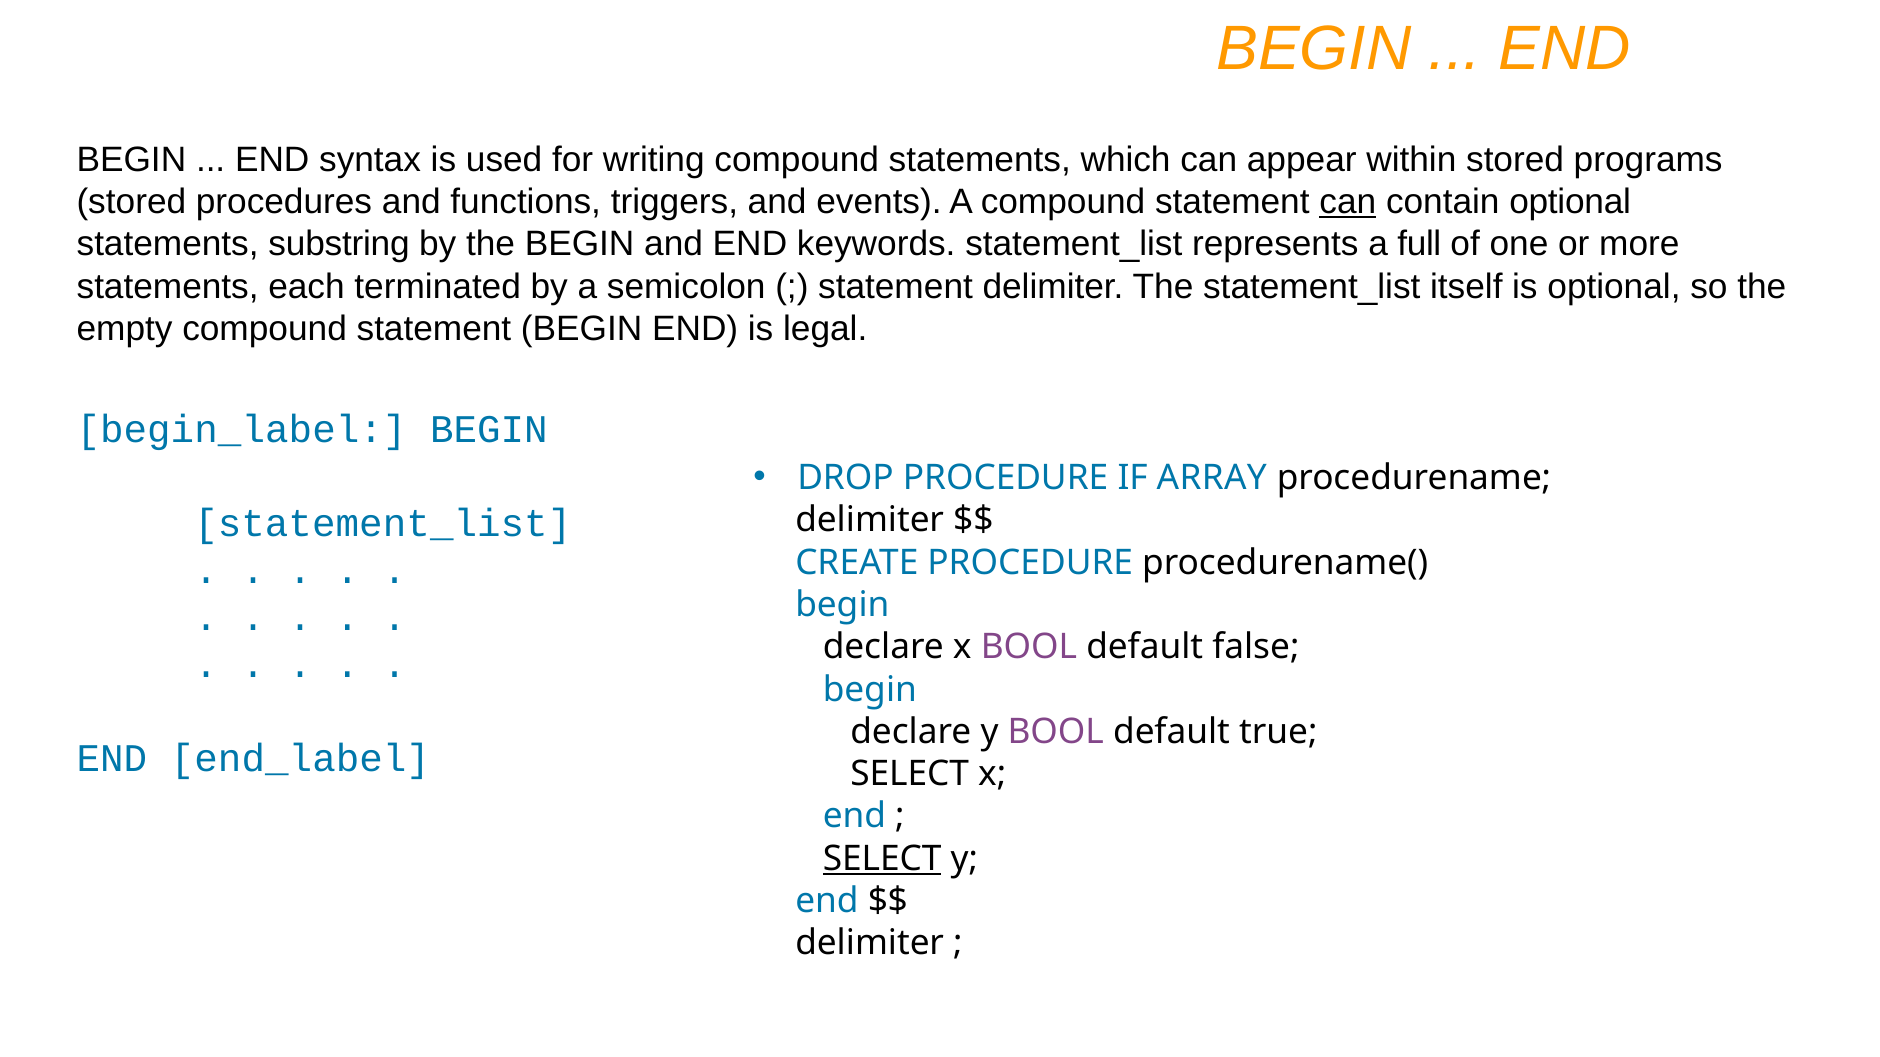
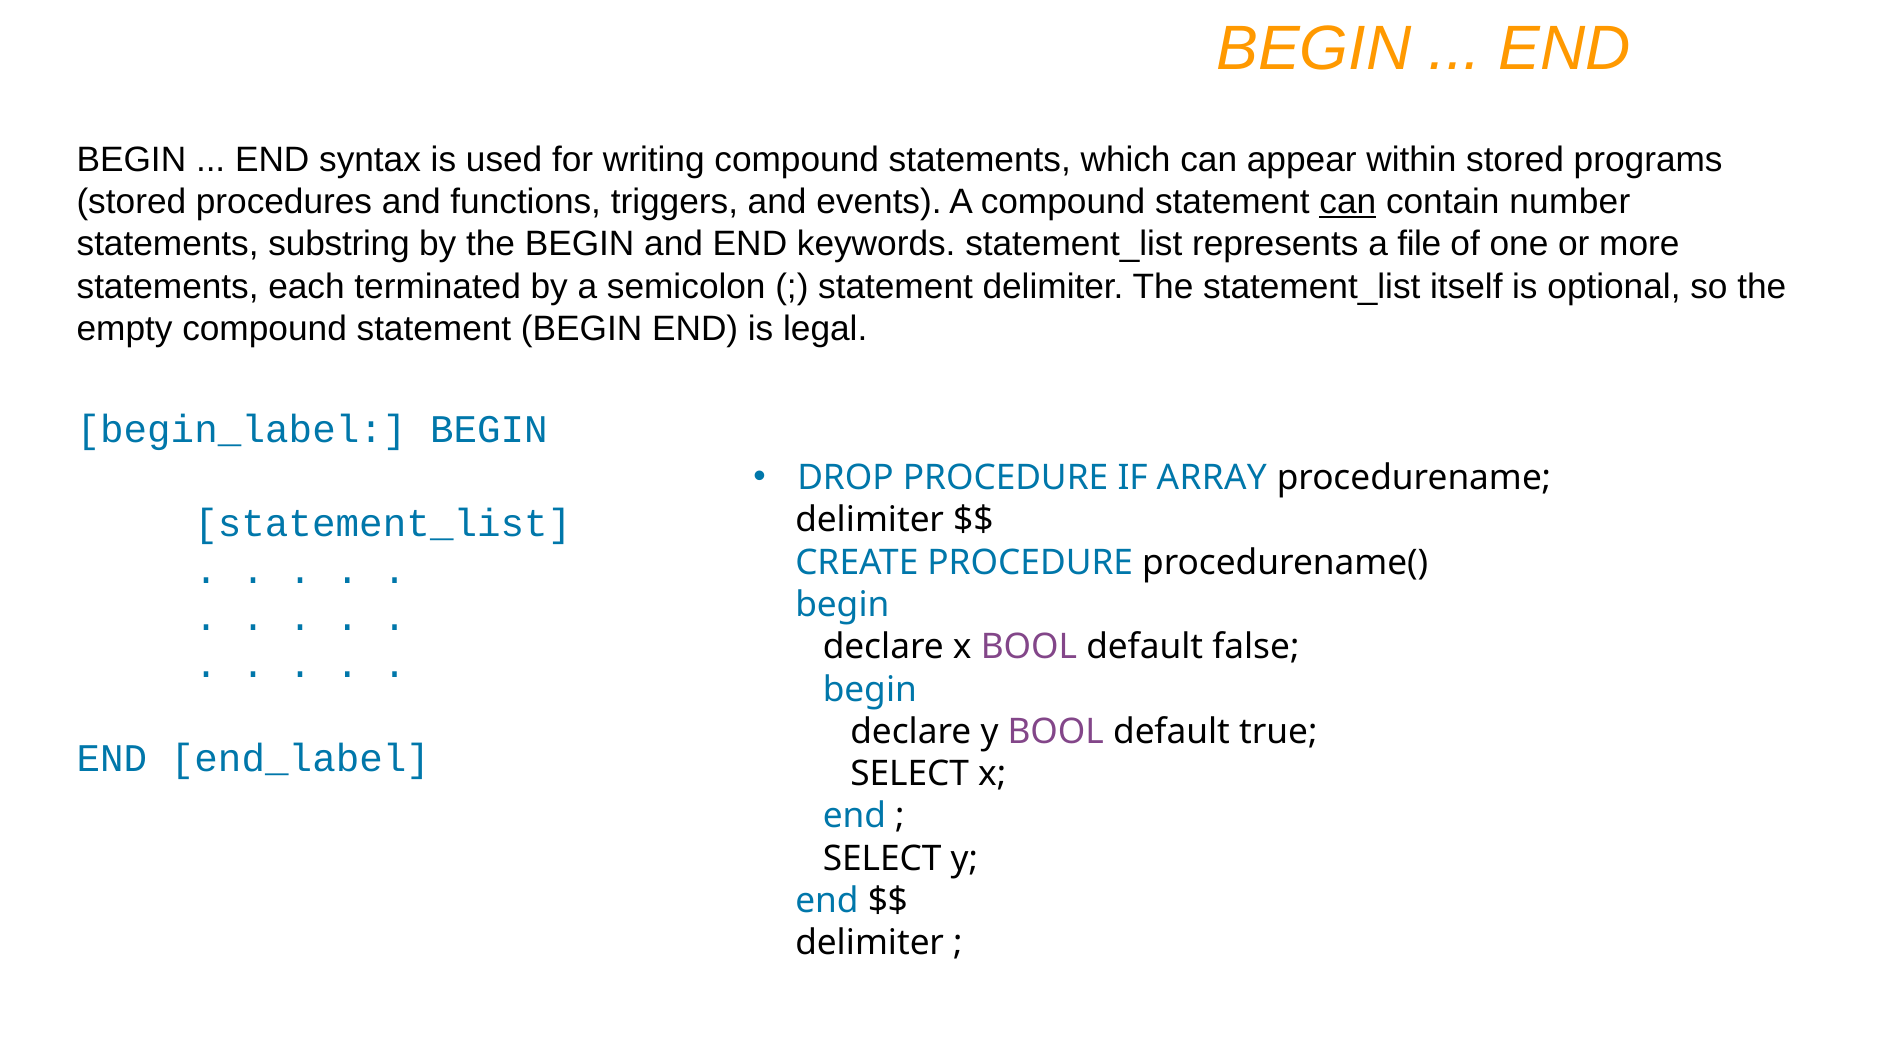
contain optional: optional -> number (1570, 202)
full: full -> file (1419, 244)
SELECT underline: present -> none (882, 859)
